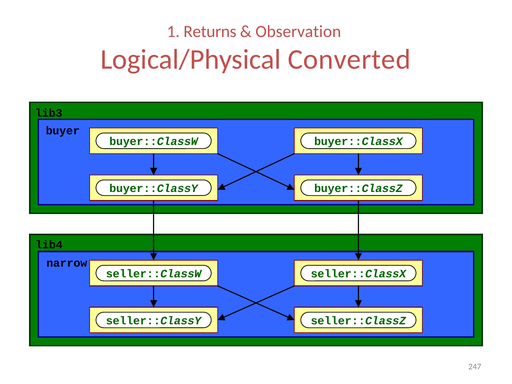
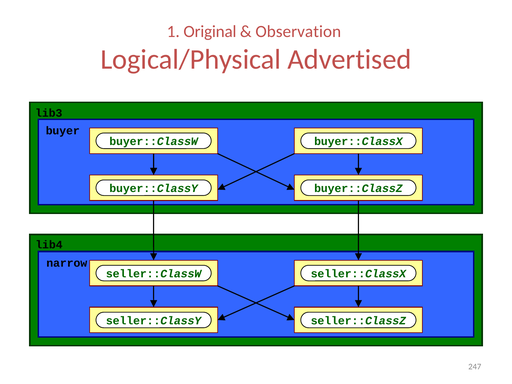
Returns: Returns -> Original (210, 31)
Converted: Converted -> Advertised (349, 60)
